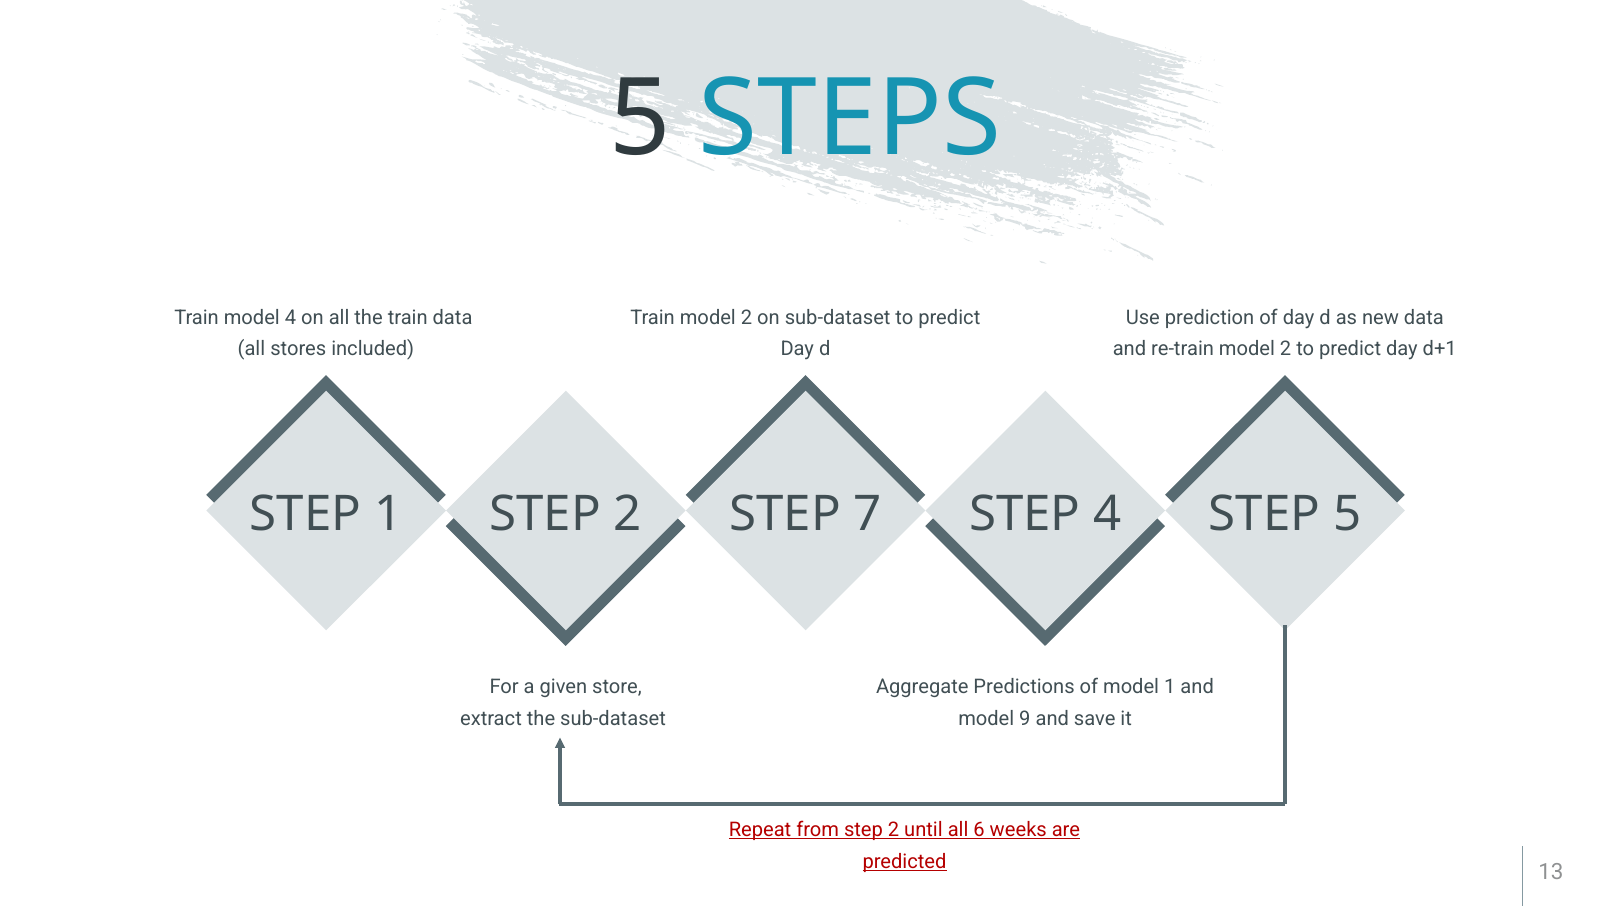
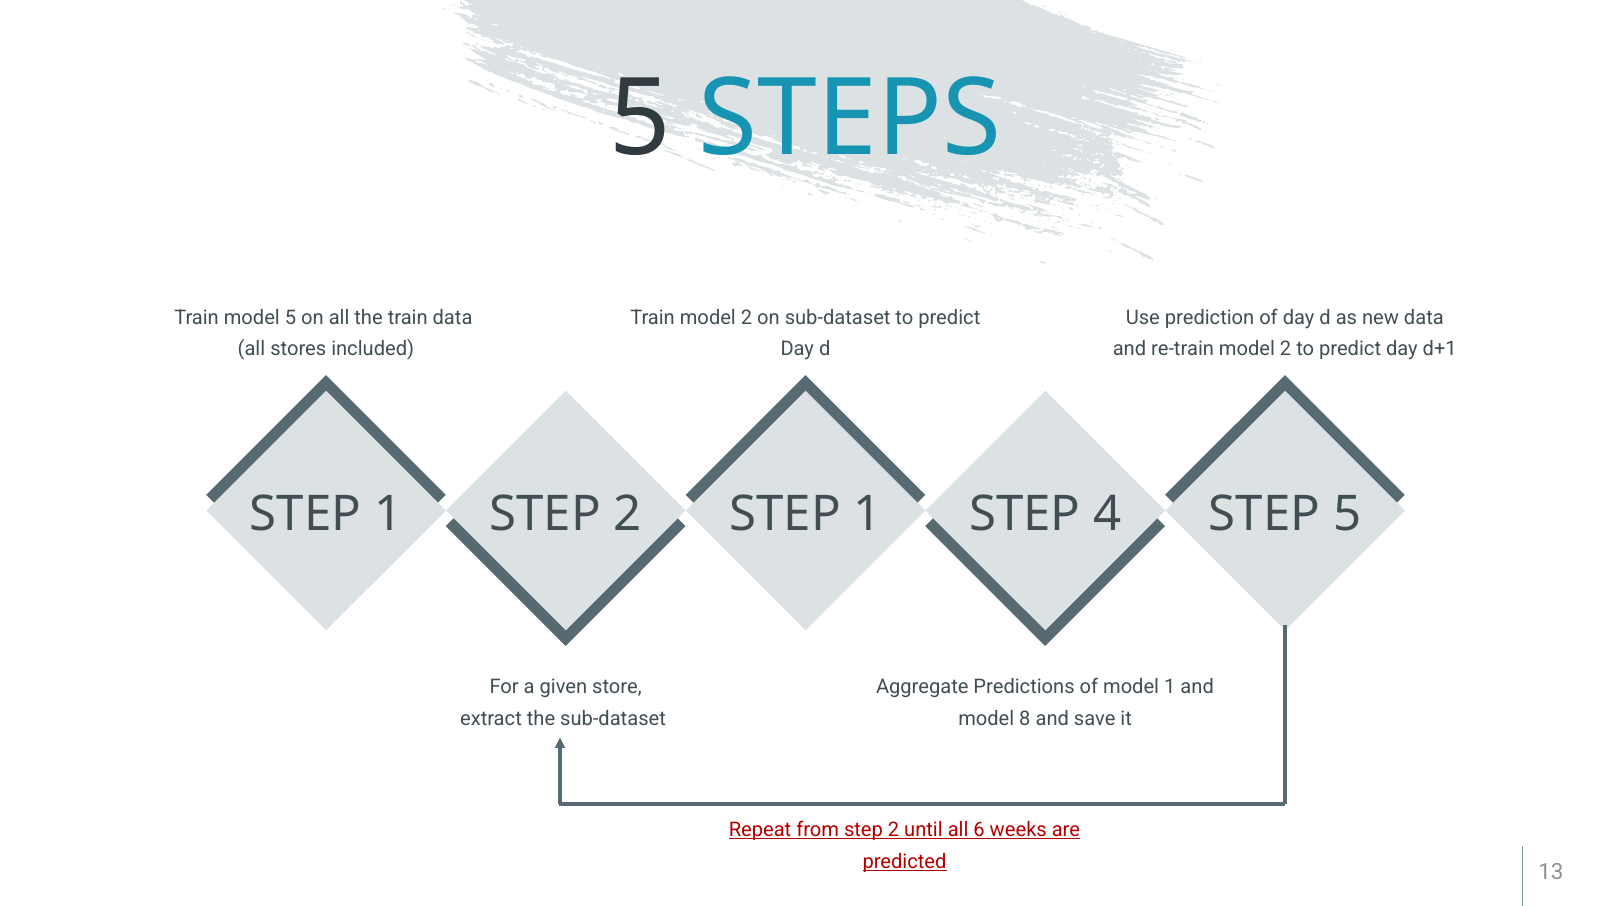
model 4: 4 -> 5 (290, 318)
7: 7 -> 1 (868, 514)
9: 9 -> 8 (1025, 719)
